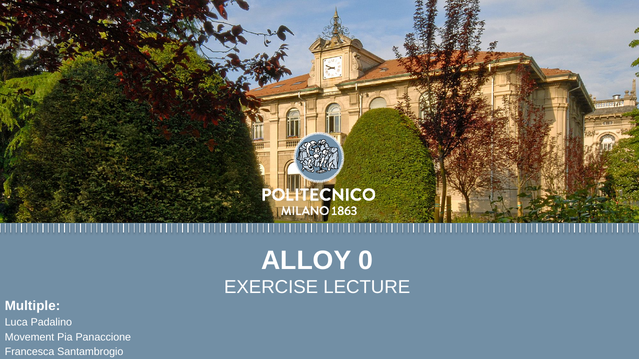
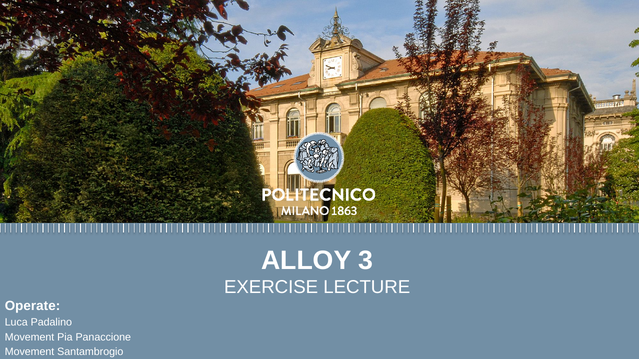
0: 0 -> 3 (366, 261)
Multiple: Multiple -> Operate (32, 306)
Francesca: Francesca -> Movement (30, 352)
